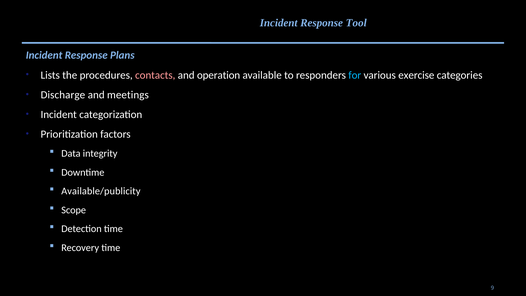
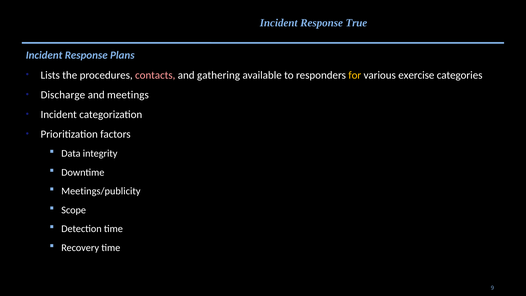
Tool: Tool -> True (356, 23)
operation: operation -> gathering (219, 75)
for colour: light blue -> yellow (355, 75)
Available/publicity: Available/publicity -> Meetings/publicity (101, 191)
